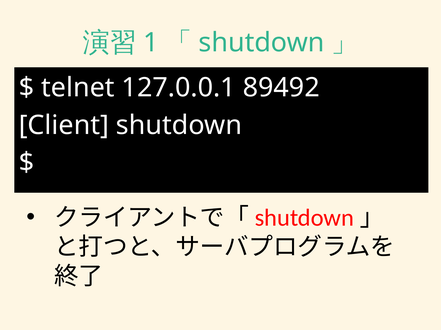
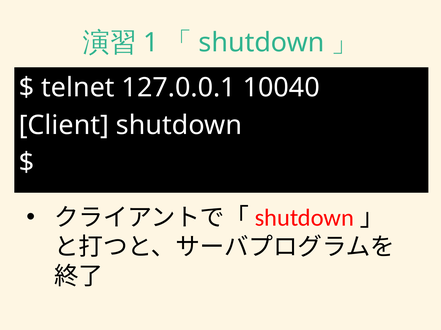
89492: 89492 -> 10040 (281, 88)
